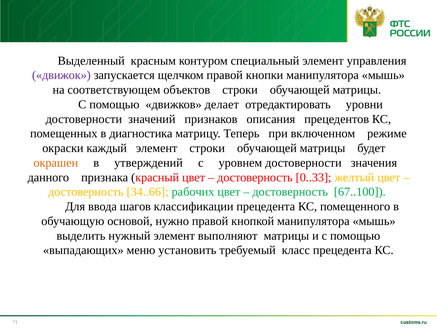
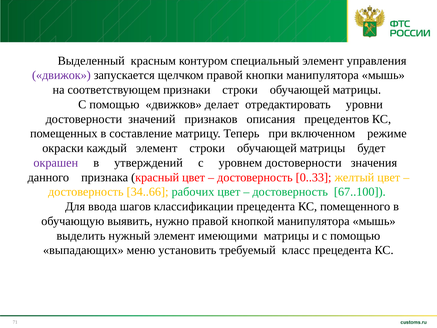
объектов: объектов -> признаки (187, 90)
диагностика: диагностика -> составление (141, 133)
окрашен colour: orange -> purple (56, 163)
основой: основой -> выявить (130, 221)
выполняют: выполняют -> имеющими (228, 235)
